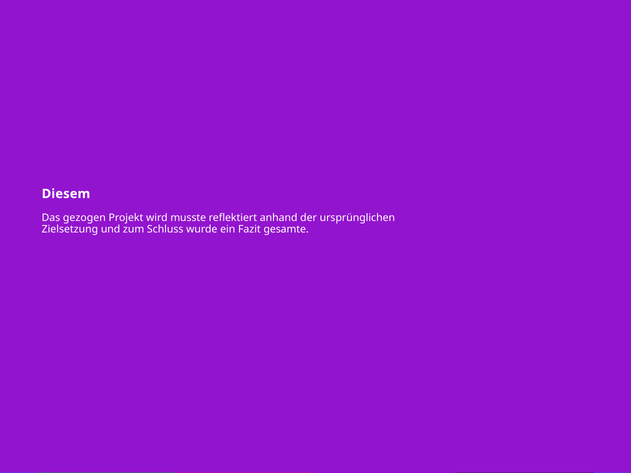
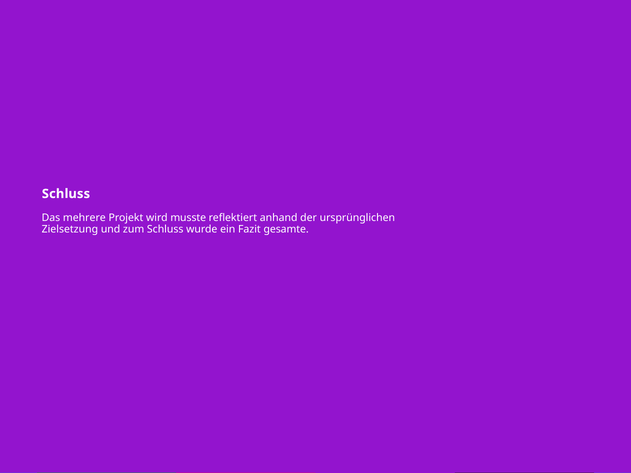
Diesem: Diesem -> Schluss (66, 194)
gezogen: gezogen -> mehrere (84, 218)
